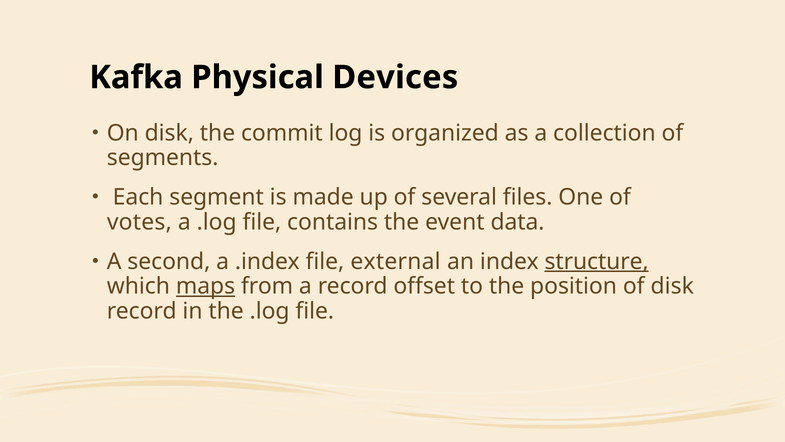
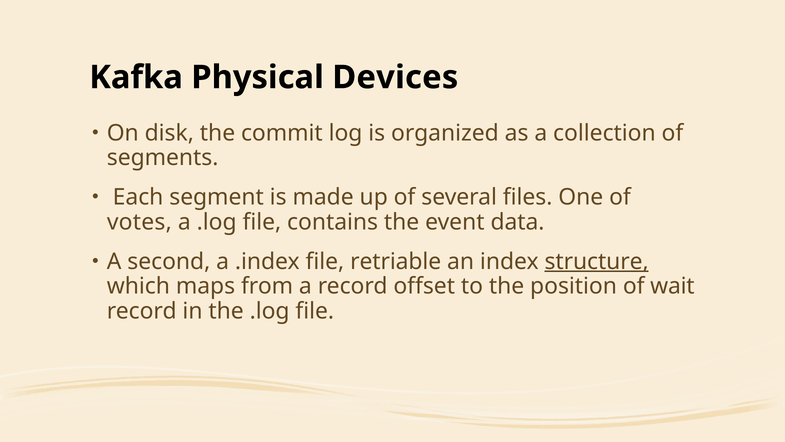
external: external -> retriable (396, 261)
maps underline: present -> none (206, 286)
of disk: disk -> wait (672, 286)
